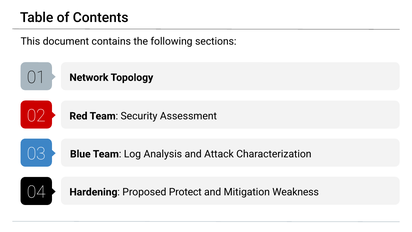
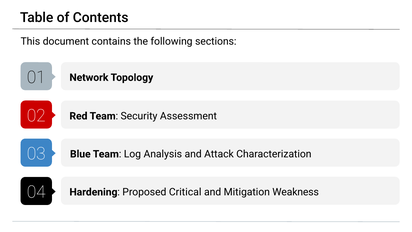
Protect: Protect -> Critical (185, 192)
